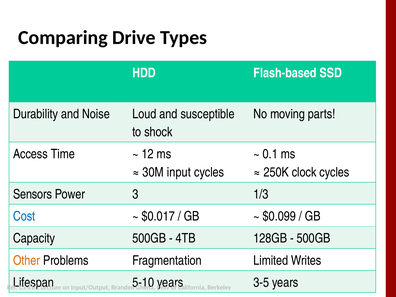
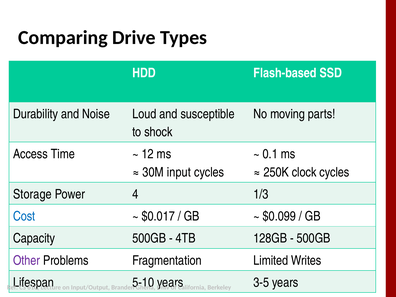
Sensors: Sensors -> Storage (32, 194)
3: 3 -> 4 (135, 194)
Other colour: orange -> purple (27, 260)
